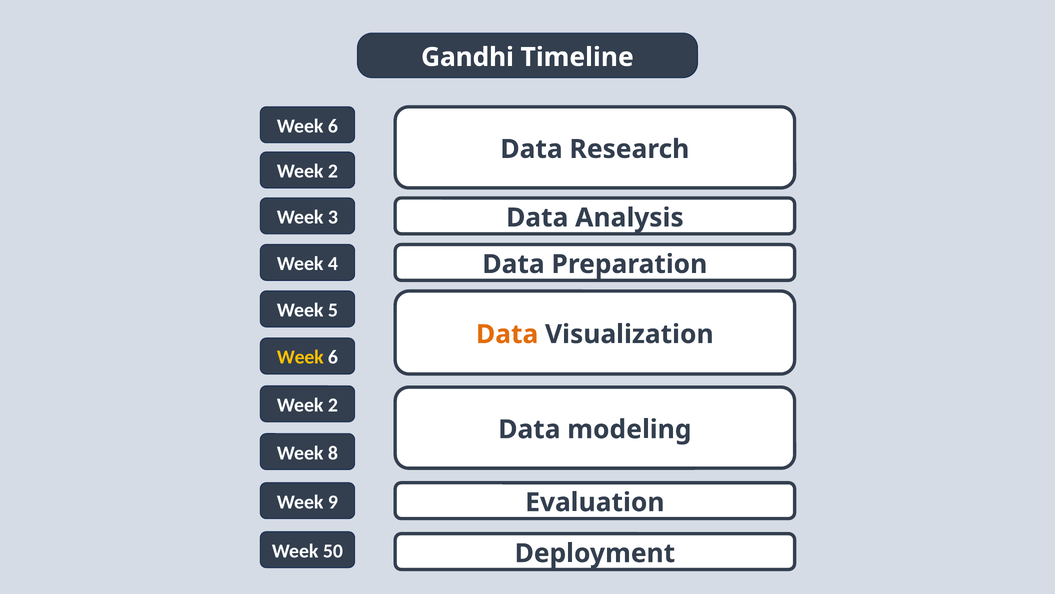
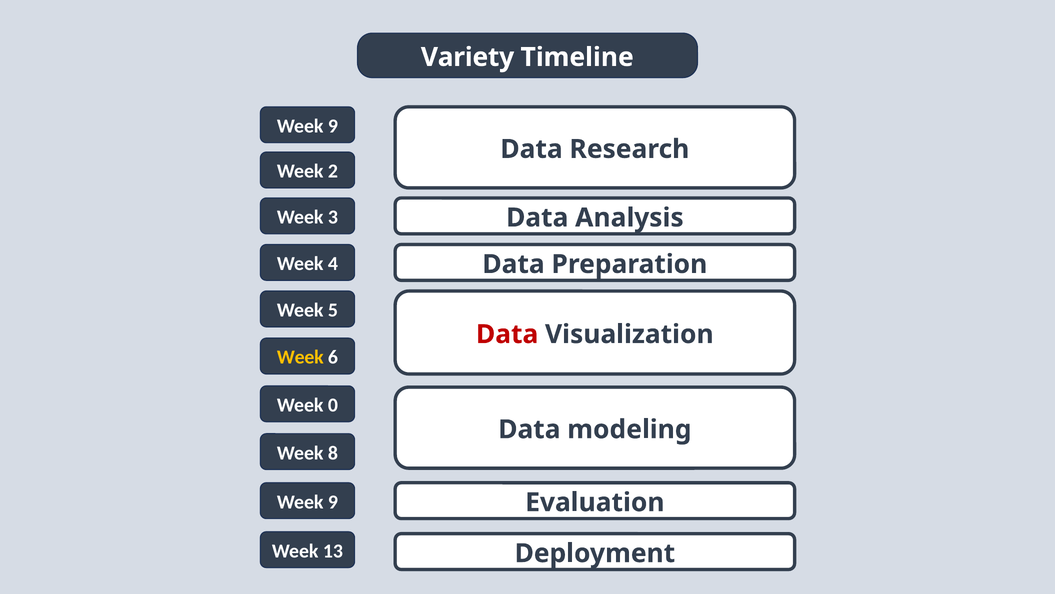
Gandhi: Gandhi -> Variety (468, 57)
6: 6 -> 9 (333, 126)
Data colour: orange -> red (507, 334)
2: 2 -> 0 (333, 405)
50: 50 -> 13 (333, 551)
